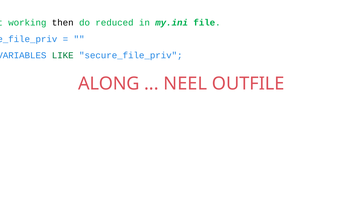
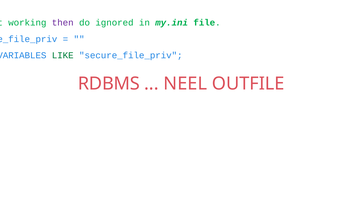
then colour: black -> purple (63, 23)
reduced: reduced -> ignored (114, 23)
ALONG: ALONG -> RDBMS (109, 84)
